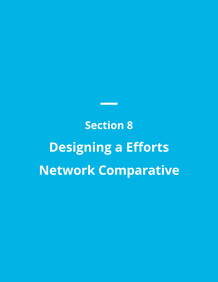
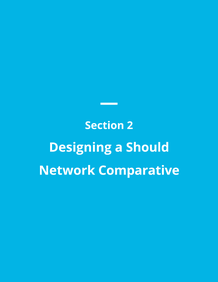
8: 8 -> 2 (130, 126)
Efforts: Efforts -> Should (148, 147)
